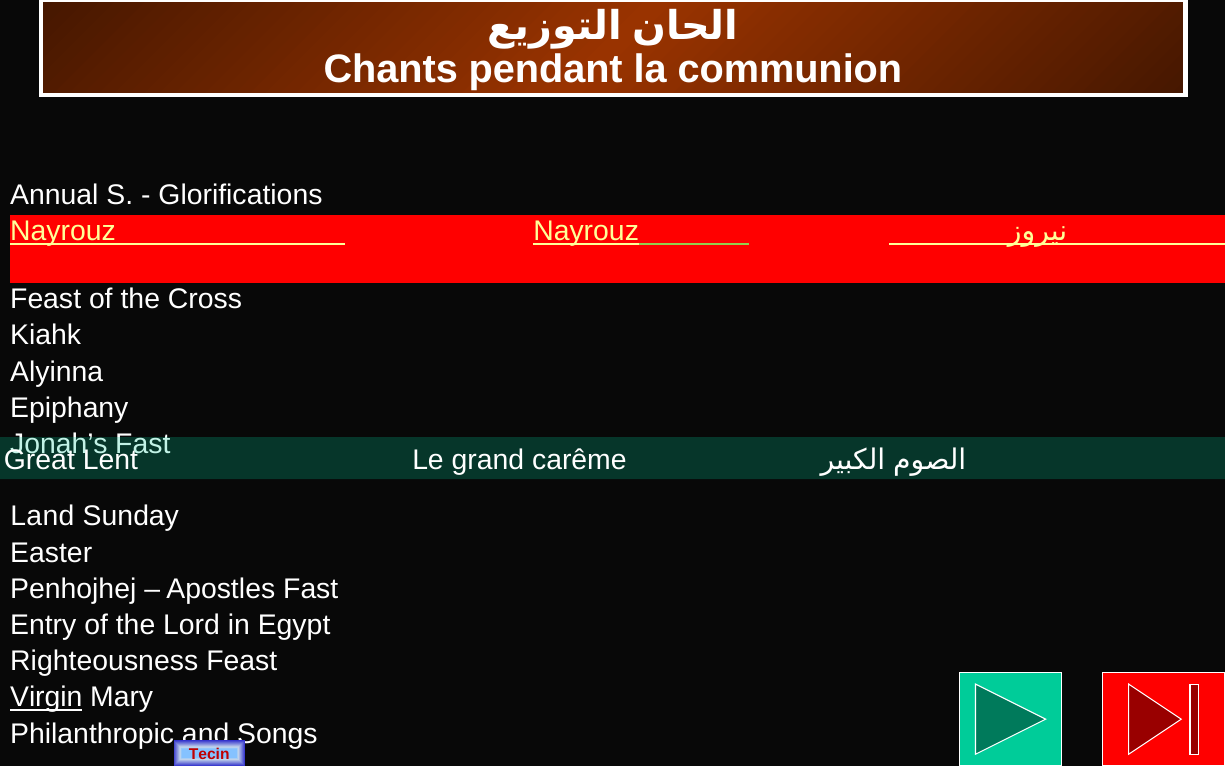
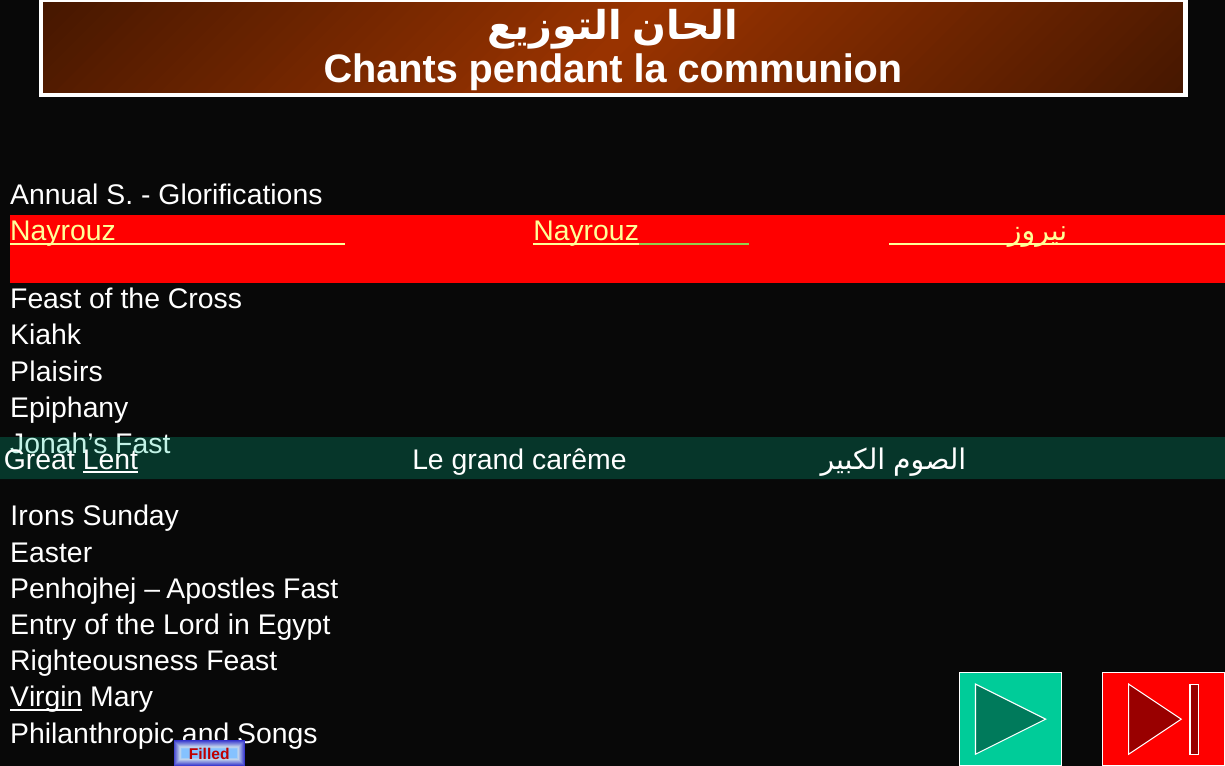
Alyinna: Alyinna -> Plaisirs (57, 372)
Lent underline: none -> present (110, 460)
Land: Land -> Irons (42, 516)
Tecin: Tecin -> Filled (209, 754)
